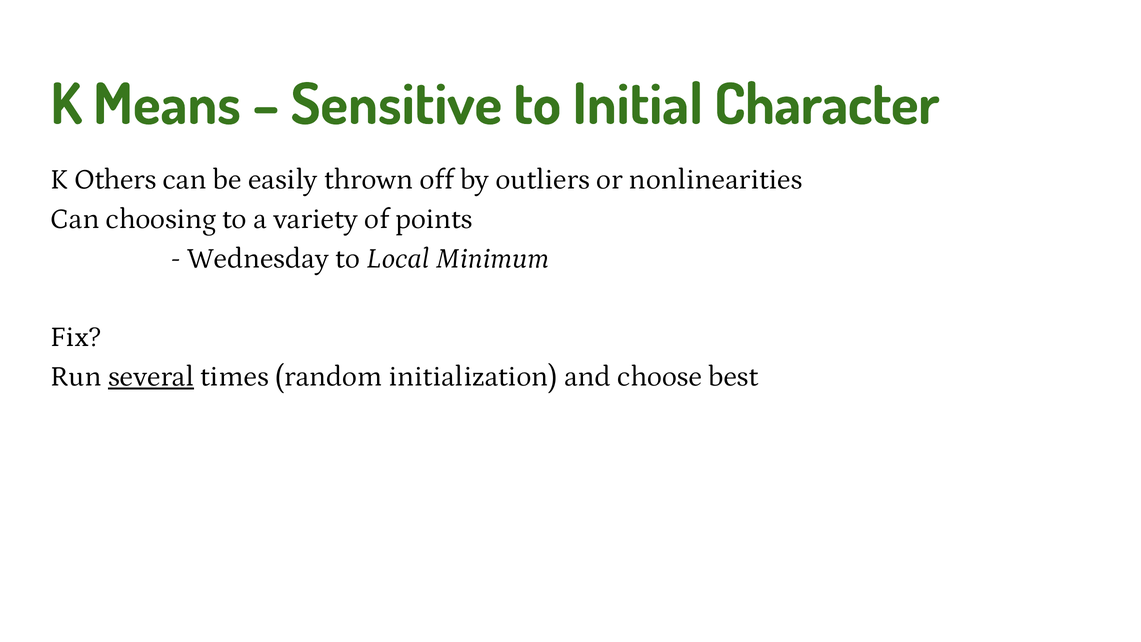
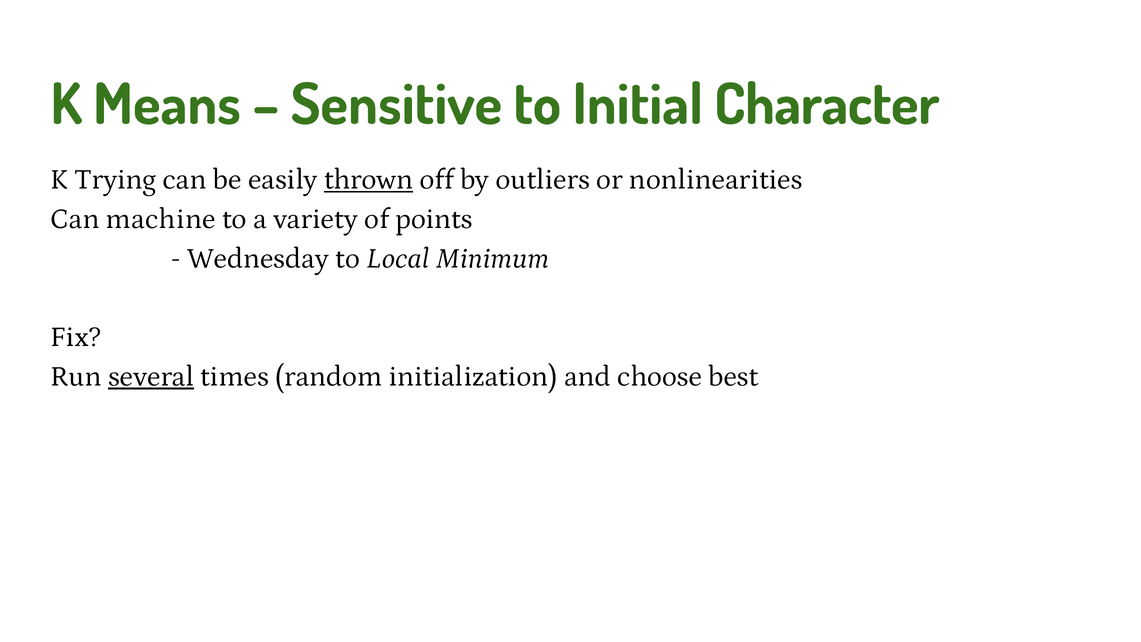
Others: Others -> Trying (115, 179)
thrown underline: none -> present (369, 179)
choosing: choosing -> machine (161, 219)
